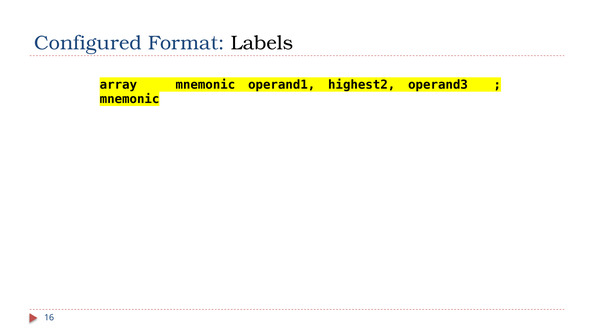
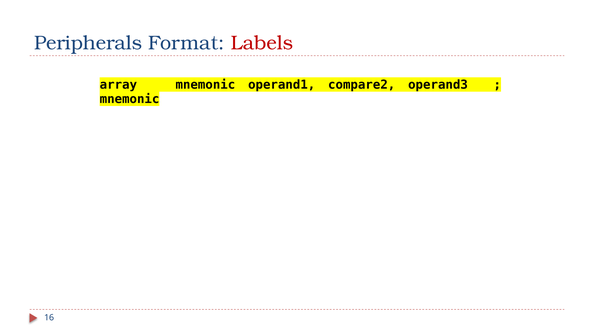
Configured: Configured -> Peripherals (88, 43)
Labels colour: black -> red (262, 43)
highest2: highest2 -> compare2 (362, 85)
